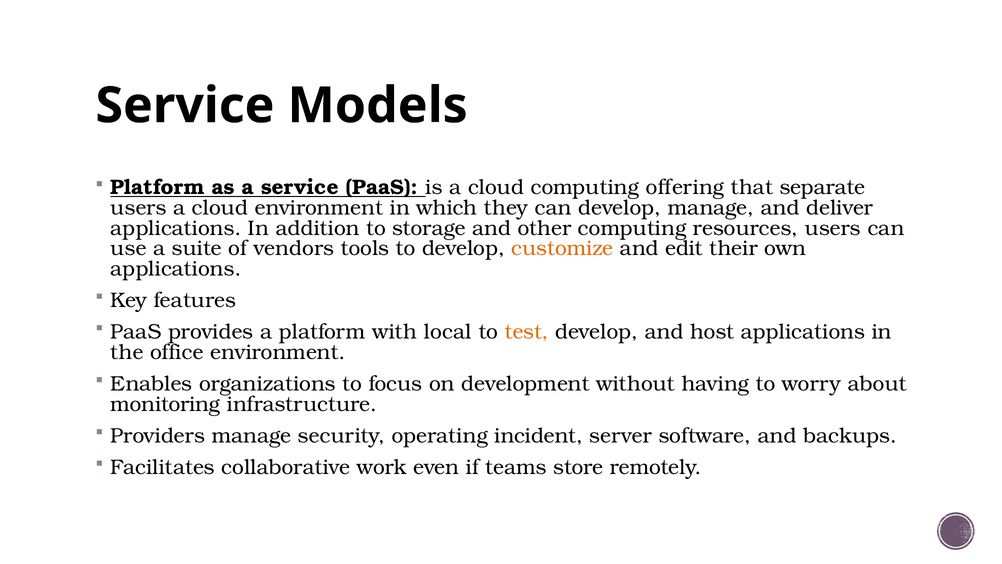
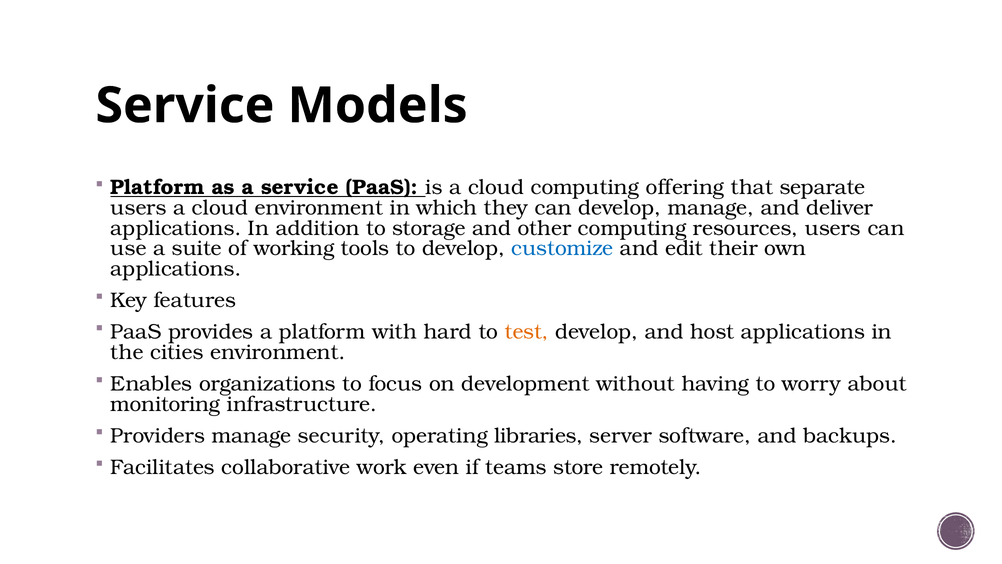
vendors: vendors -> working (294, 248)
customize colour: orange -> blue (562, 248)
local: local -> hard (448, 332)
office: office -> cities (177, 352)
incident: incident -> libraries (539, 435)
